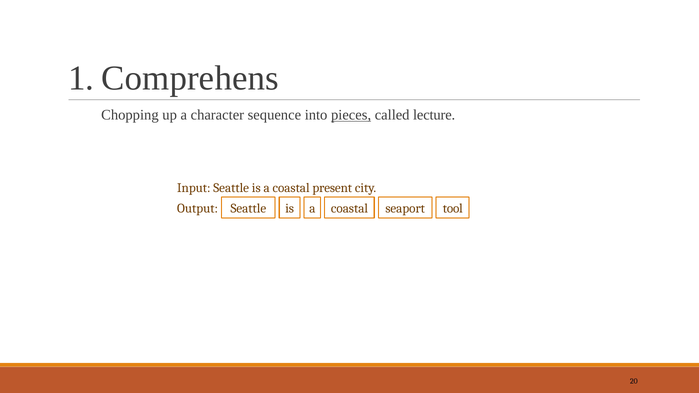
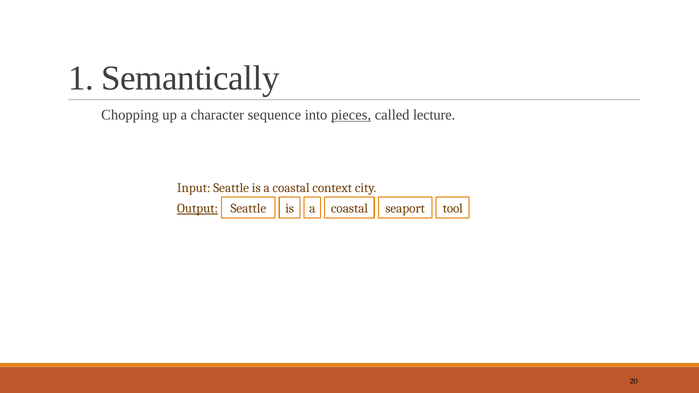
Comprehens: Comprehens -> Semantically (190, 78)
present: present -> context (332, 188)
Output underline: none -> present (198, 209)
